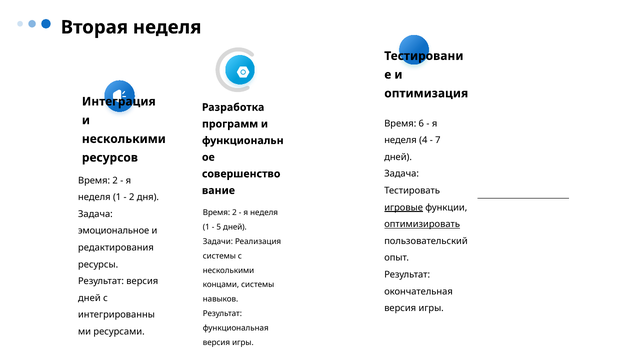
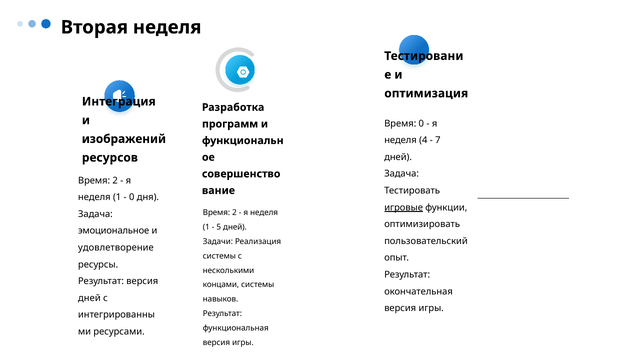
Время 6: 6 -> 0 (421, 124)
несколькими: несколькими -> изображений (124, 139)
2: 2 -> 0 (132, 197)
оптимизировать underline: present -> none (422, 224)
редактирования: редактирования -> удовлетворение (116, 248)
